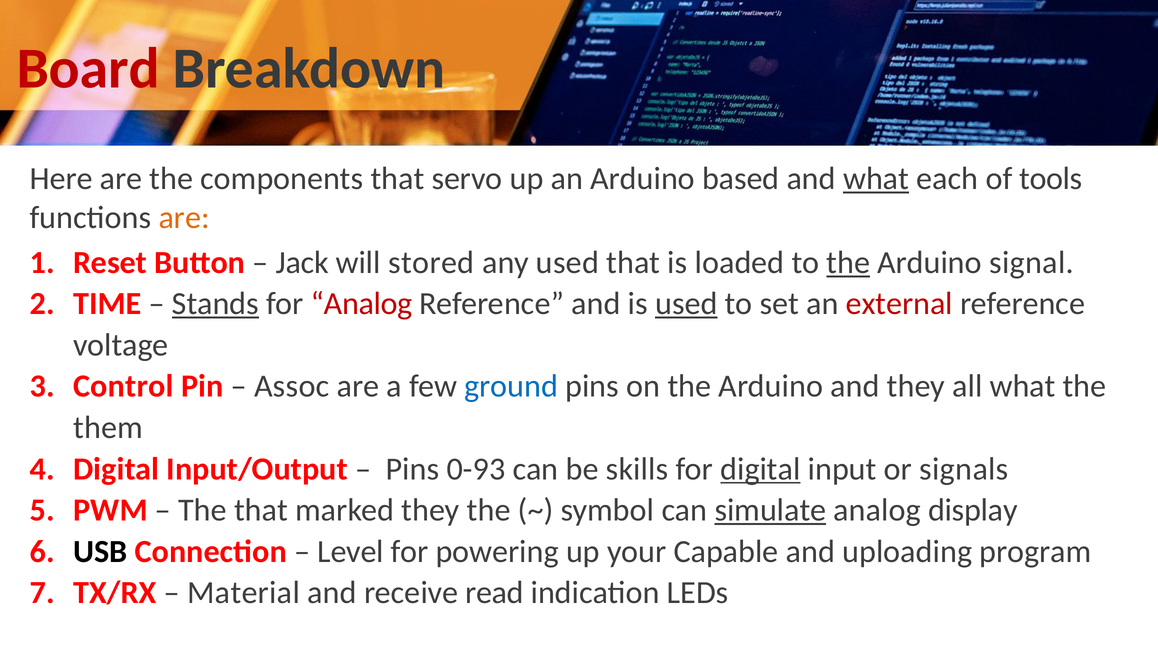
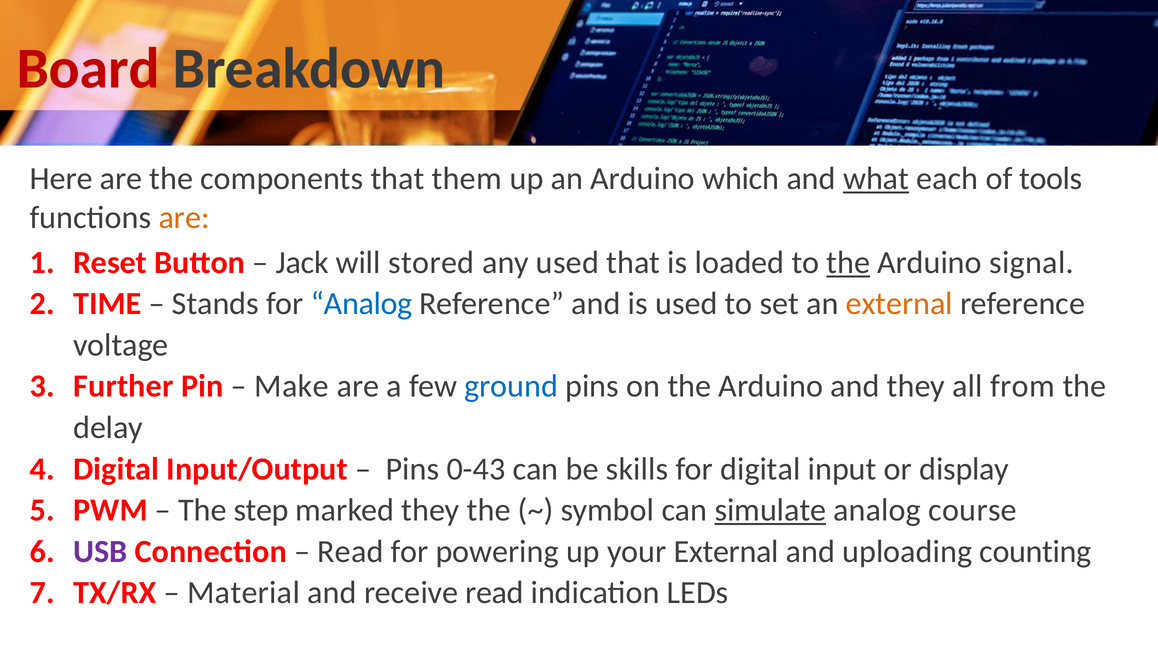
servo: servo -> them (467, 179)
based: based -> which (741, 179)
Stands underline: present -> none (215, 304)
Analog colour: red -> blue (362, 304)
used underline: present -> none (686, 304)
external colour: red -> orange (899, 304)
Control: Control -> Further (123, 387)
Assoc: Assoc -> Make (292, 387)
all what: what -> from (1022, 387)
them: them -> delay (108, 428)
0-93: 0-93 -> 0-43 (476, 469)
digital underline: present -> none (760, 469)
signals: signals -> display (964, 469)
The that: that -> step (261, 510)
display: display -> course (973, 510)
USB colour: black -> purple (100, 552)
Level: Level -> Read (350, 552)
your Capable: Capable -> External (726, 552)
program: program -> counting (1035, 552)
